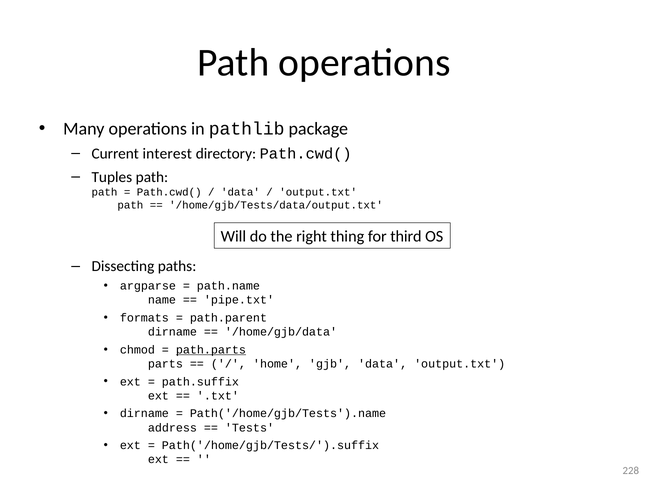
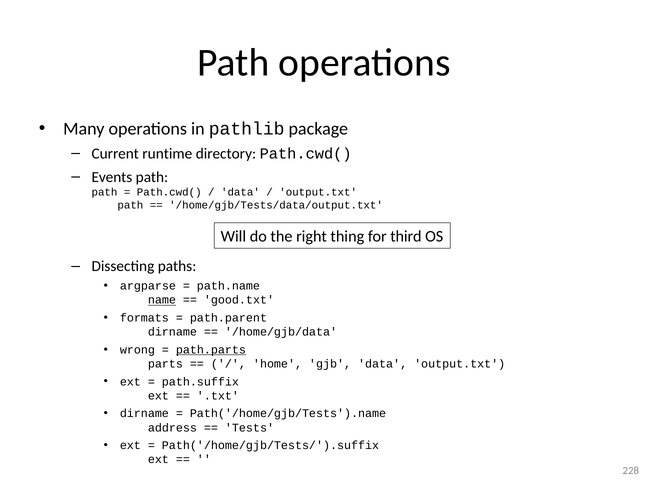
interest: interest -> runtime (167, 154)
Tuples: Tuples -> Events (112, 177)
name underline: none -> present (162, 300)
pipe.txt: pipe.txt -> good.txt (239, 300)
chmod: chmod -> wrong (137, 350)
